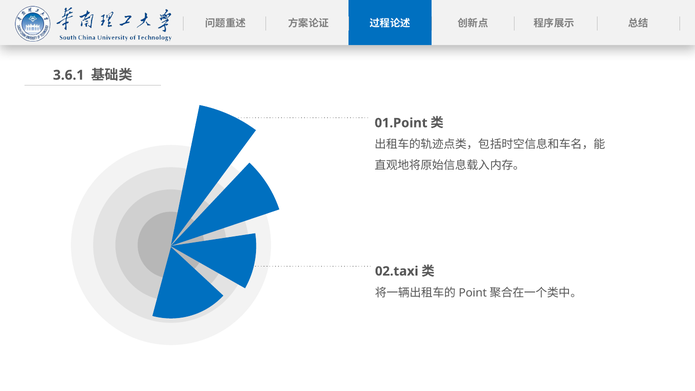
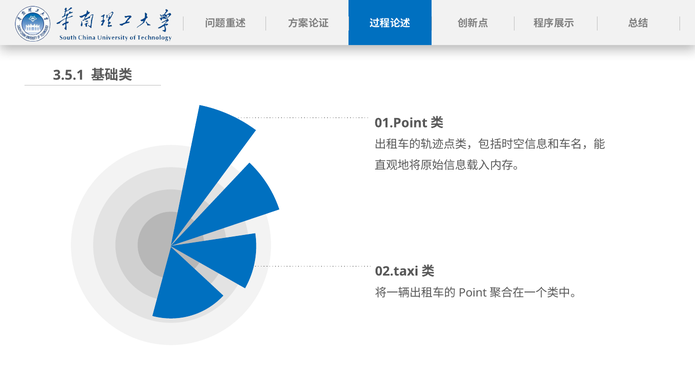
3.6.1: 3.6.1 -> 3.5.1 (69, 75)
